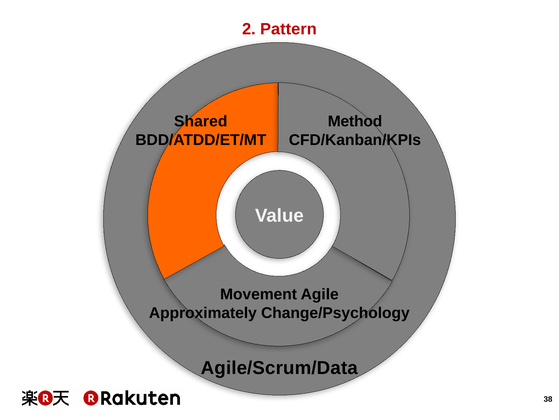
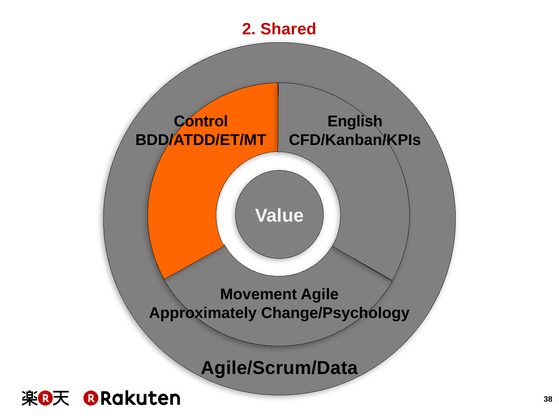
Pattern: Pattern -> Shared (288, 29)
Shared: Shared -> Control (201, 121)
Method: Method -> English (355, 121)
